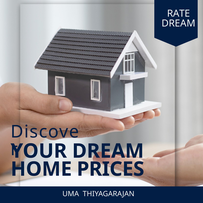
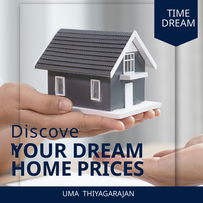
RATE: RATE -> TIME (179, 13)
